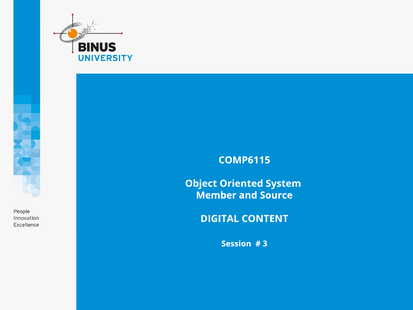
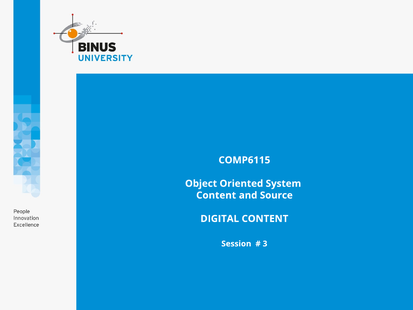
Member: Member -> Content (216, 195)
